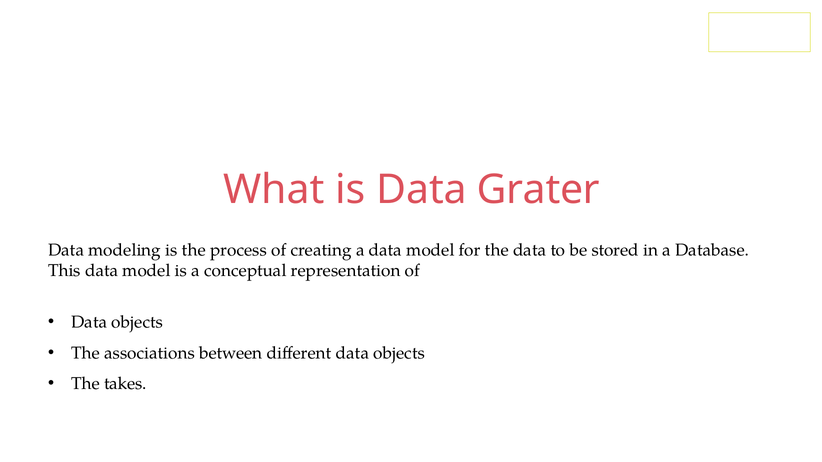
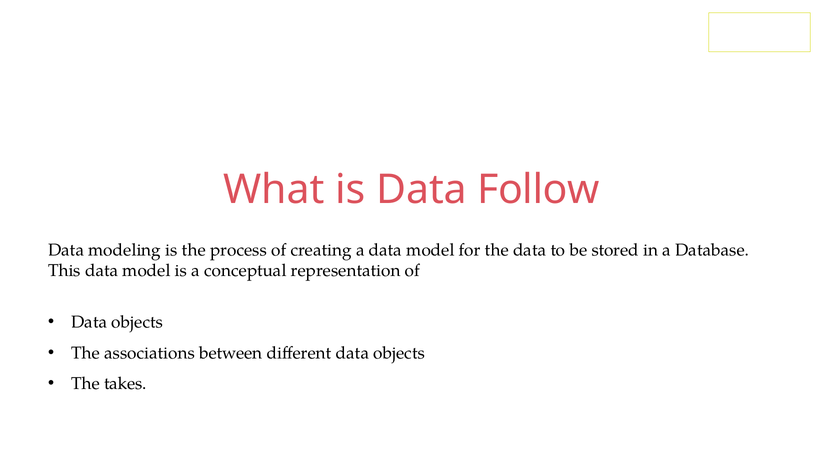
Grater: Grater -> Follow (538, 190)
